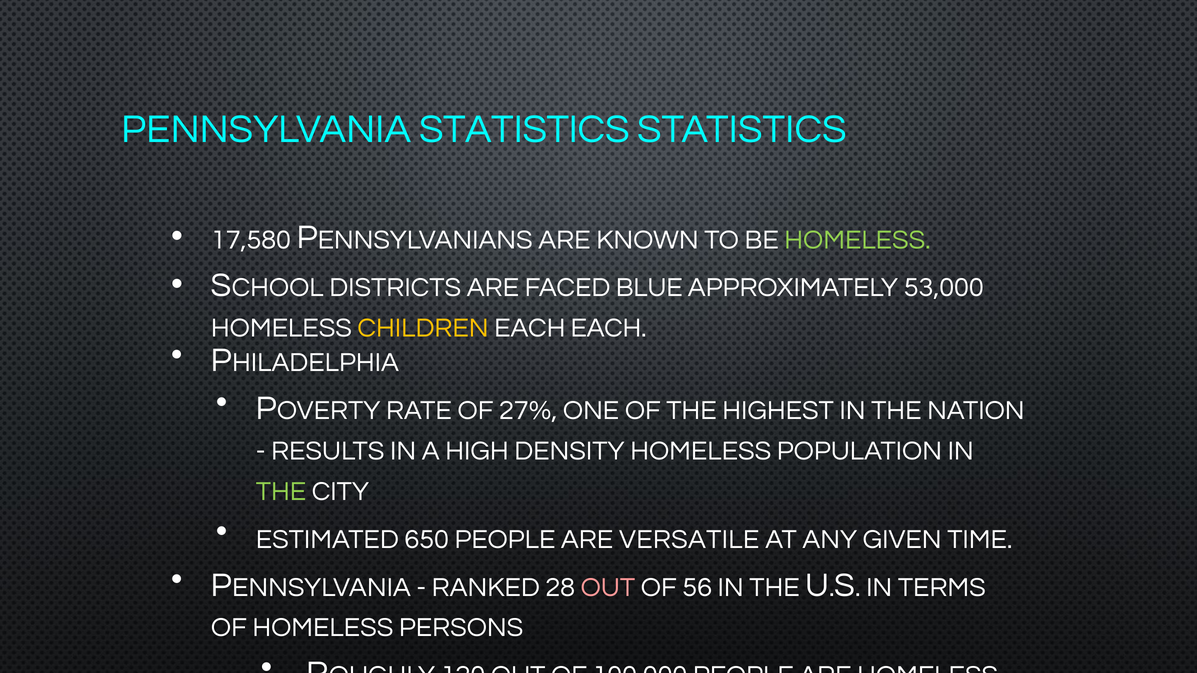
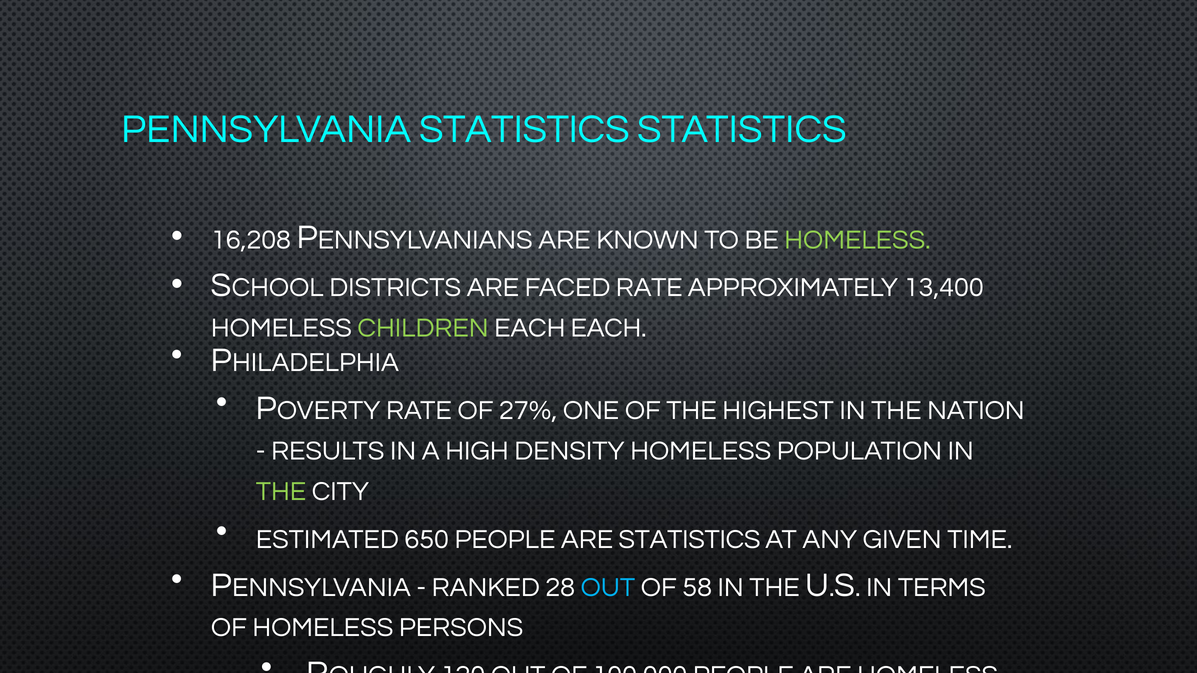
17,580: 17,580 -> 16,208 (251, 240)
FACED BLUE: BLUE -> RATE (649, 288)
53,000: 53,000 -> 13,400 (944, 288)
CHILDREN colour: yellow -> light green (423, 328)
ARE VERSATILE: VERSATILE -> STATISTICS (689, 539)
OUT colour: pink -> light blue (608, 587)
56: 56 -> 58 (697, 587)
